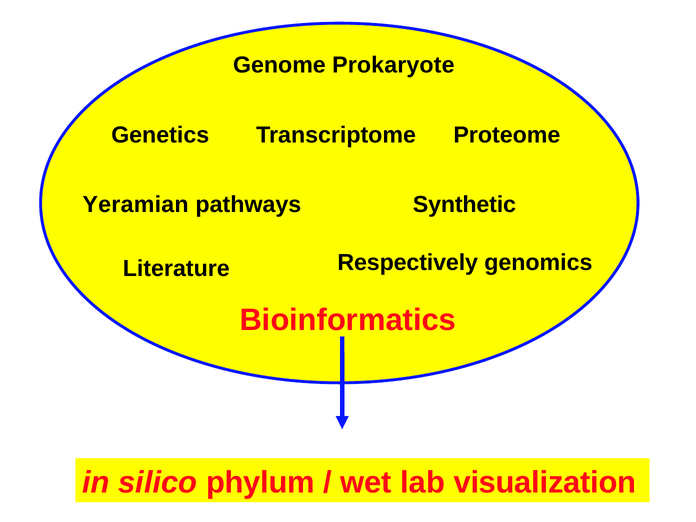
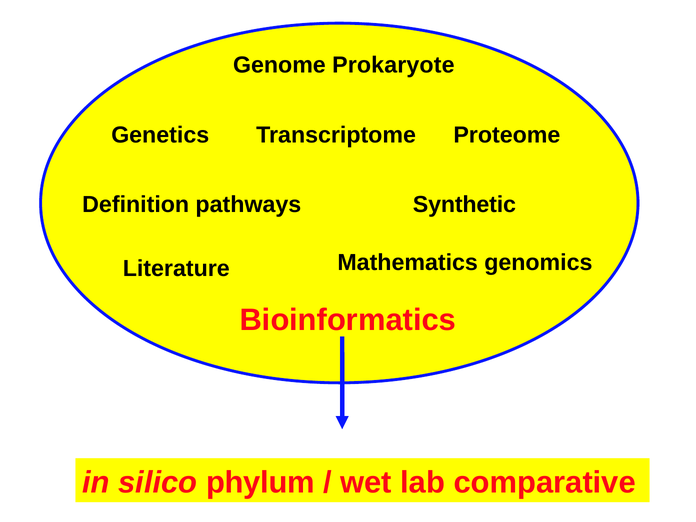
Yeramian: Yeramian -> Definition (136, 205)
Respectively: Respectively -> Mathematics (408, 263)
visualization: visualization -> comparative (545, 482)
